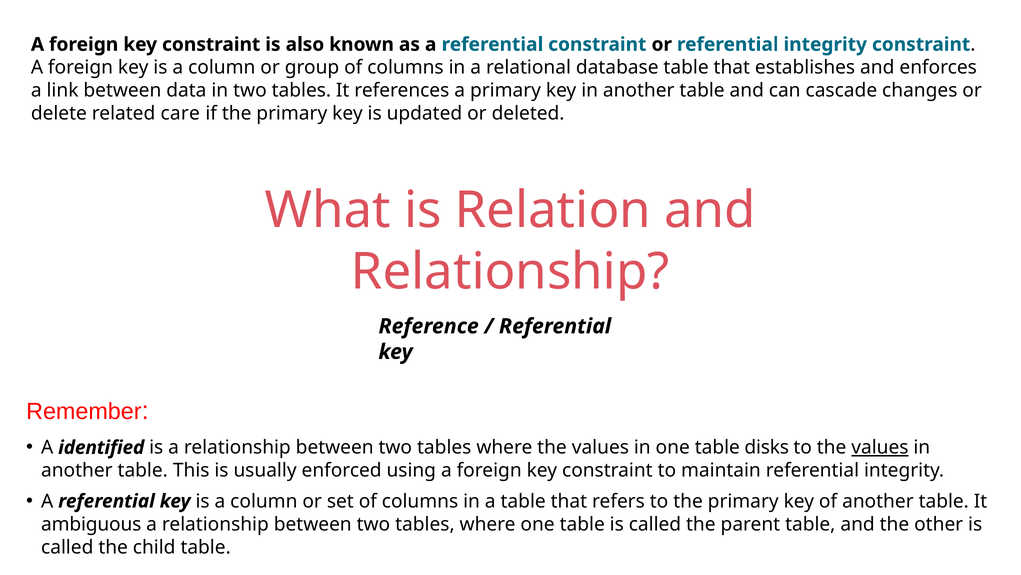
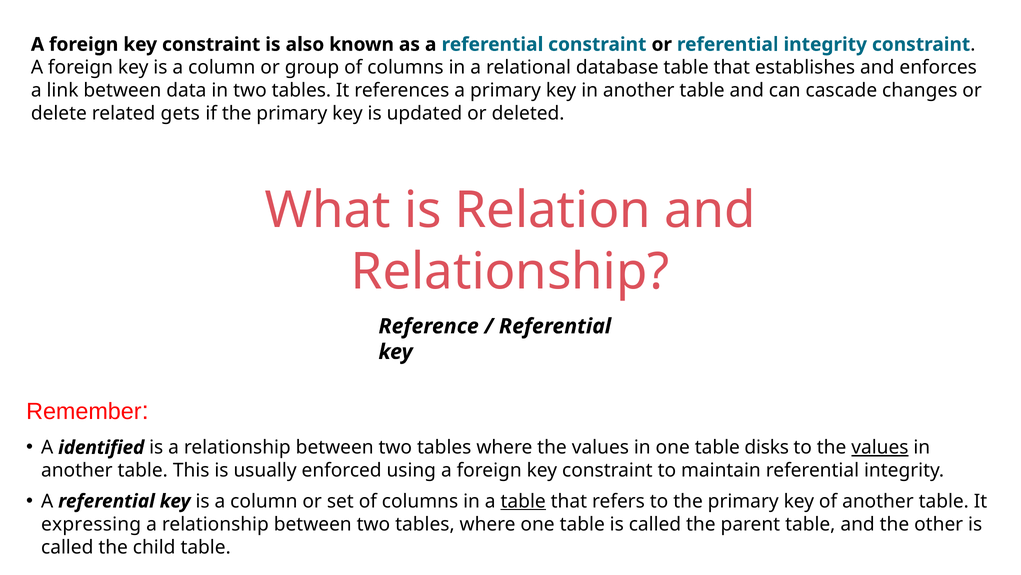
care: care -> gets (180, 113)
table underline: none -> present (523, 501)
ambiguous: ambiguous -> expressing (91, 524)
